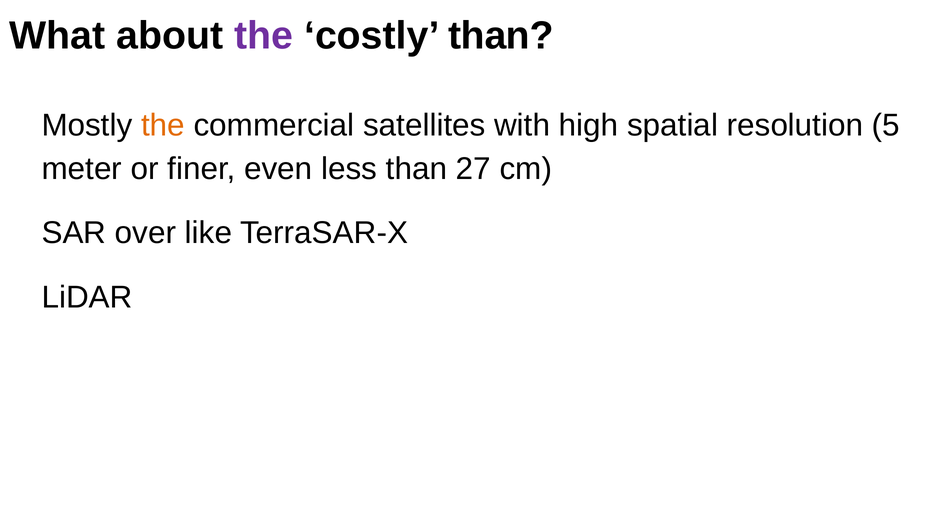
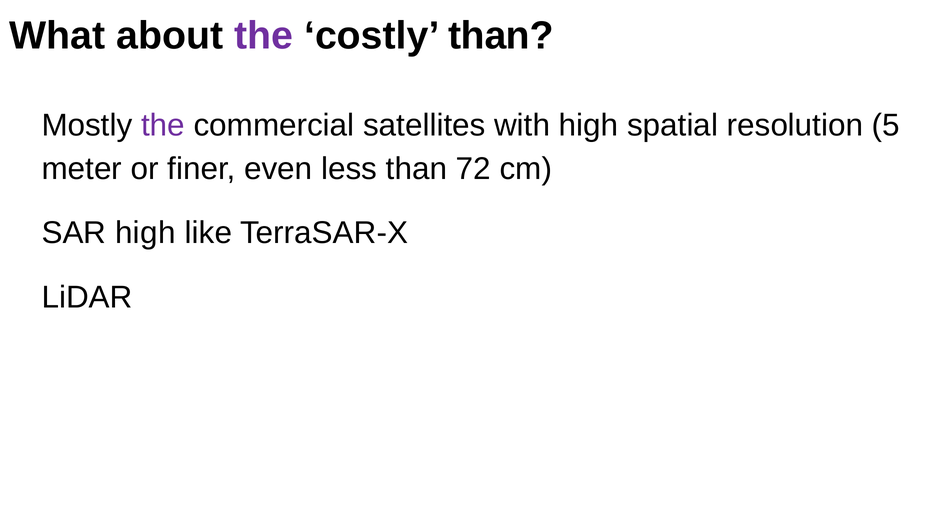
the colour: orange -> purple (163, 125)
27: 27 -> 72 (473, 169)
SAR over: over -> high (145, 233)
